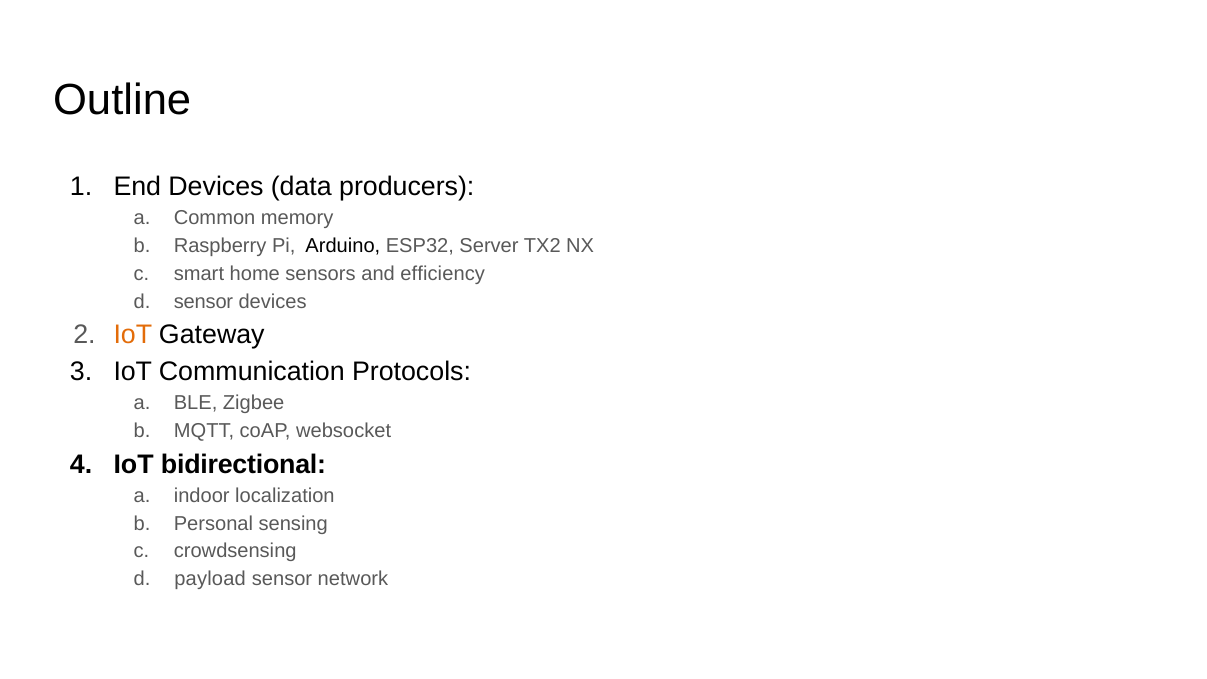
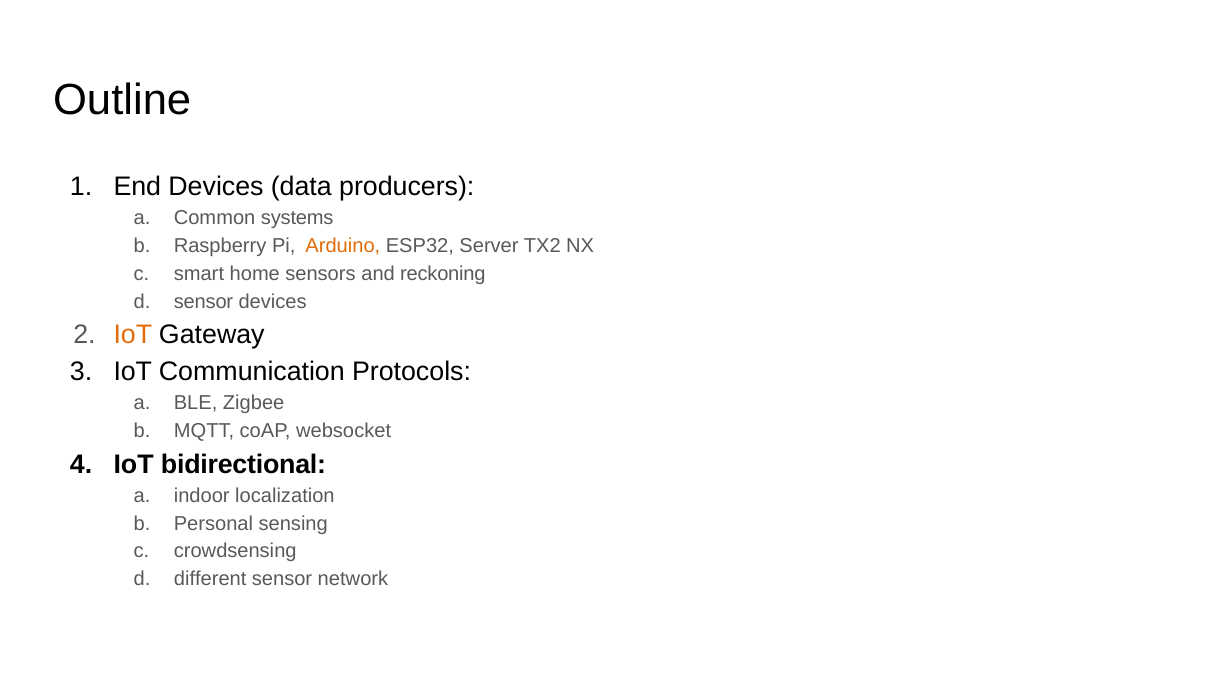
memory: memory -> systems (297, 218)
Arduino colour: black -> orange (343, 246)
efficiency: efficiency -> reckoning (443, 274)
payload: payload -> different (210, 579)
